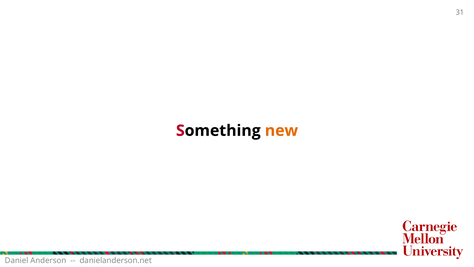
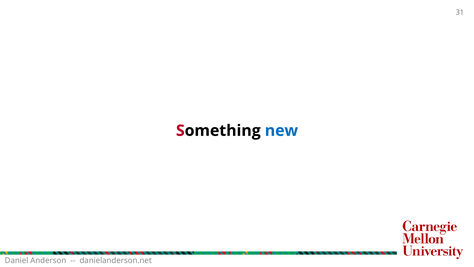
new colour: orange -> blue (281, 130)
